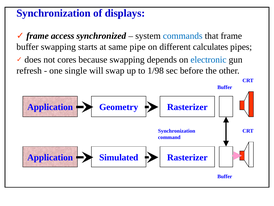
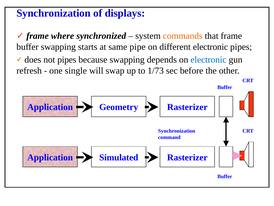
access: access -> where (63, 36)
commands colour: blue -> orange (183, 36)
different calculates: calculates -> electronic (210, 47)
not cores: cores -> pipes (67, 60)
1/98: 1/98 -> 1/73 (156, 71)
